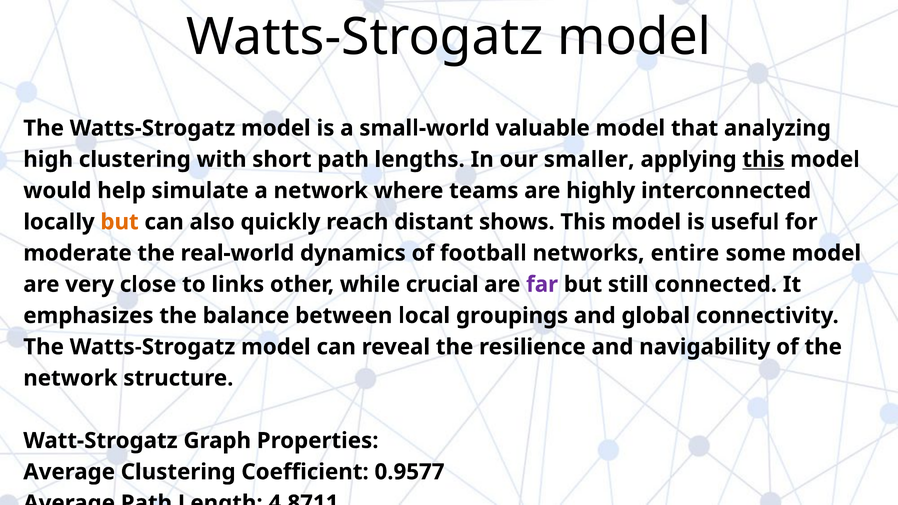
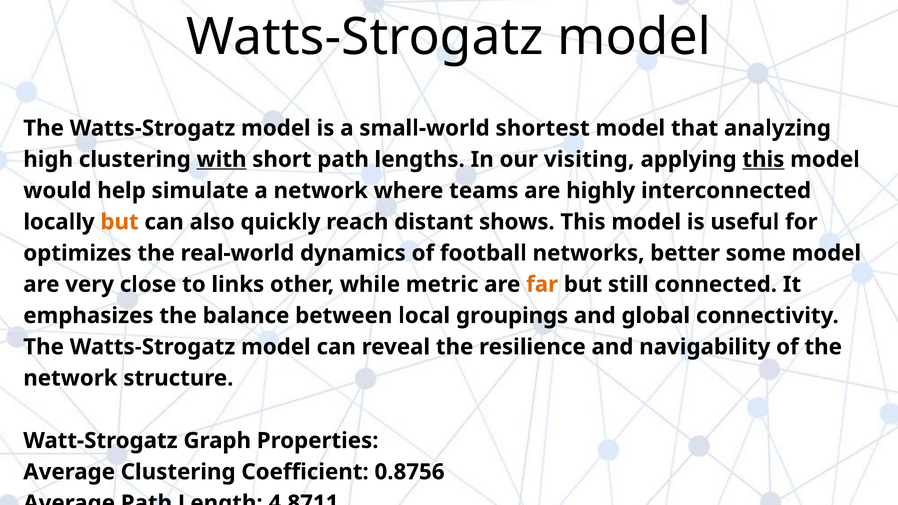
valuable: valuable -> shortest (543, 128)
with underline: none -> present (222, 159)
smaller: smaller -> visiting (589, 159)
moderate: moderate -> optimizes (77, 253)
entire: entire -> better (685, 253)
crucial: crucial -> metric (442, 284)
far colour: purple -> orange (542, 284)
0.9577: 0.9577 -> 0.8756 (410, 472)
